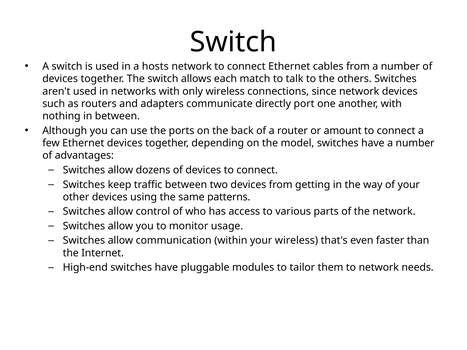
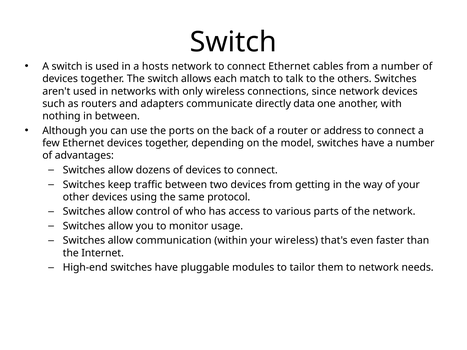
port: port -> data (304, 104)
amount: amount -> address (343, 131)
patterns: patterns -> protocol (229, 197)
